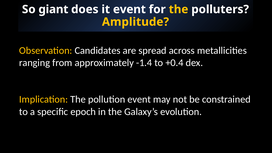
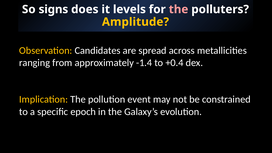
giant: giant -> signs (53, 9)
it event: event -> levels (129, 9)
the colour: yellow -> pink (179, 9)
